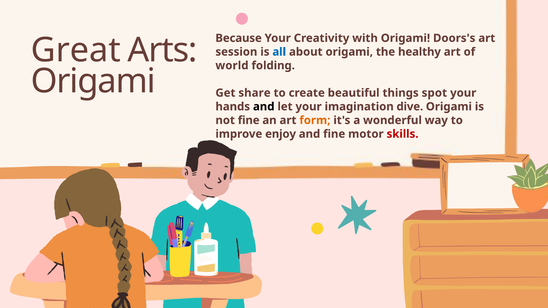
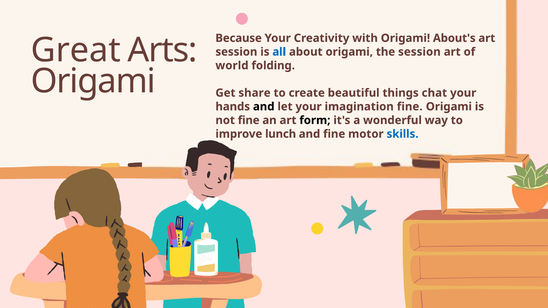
Doors's: Doors's -> About's (454, 38)
the healthy: healthy -> session (419, 52)
spot: spot -> chat (434, 93)
imagination dive: dive -> fine (410, 107)
form colour: orange -> black (315, 120)
enjoy: enjoy -> lunch (281, 134)
skills colour: red -> blue (403, 134)
